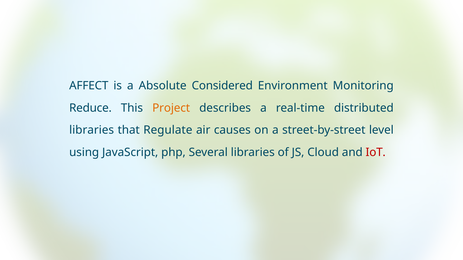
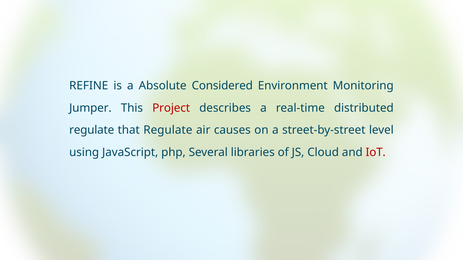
AFFECT: AFFECT -> REFINE (89, 86)
Reduce: Reduce -> Jumper (90, 108)
Project colour: orange -> red (171, 108)
libraries: libraries -> regulate (92, 130)
